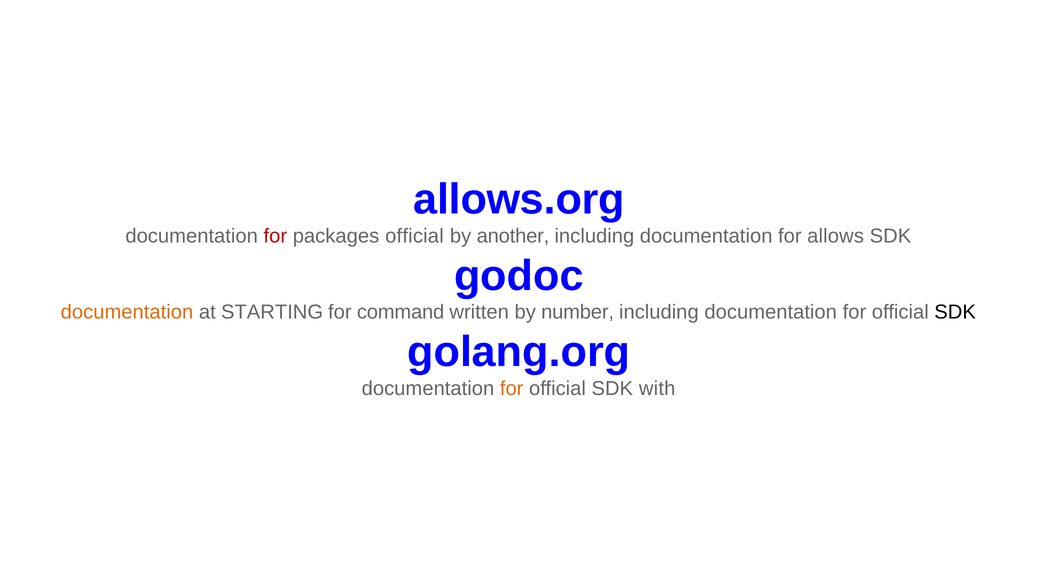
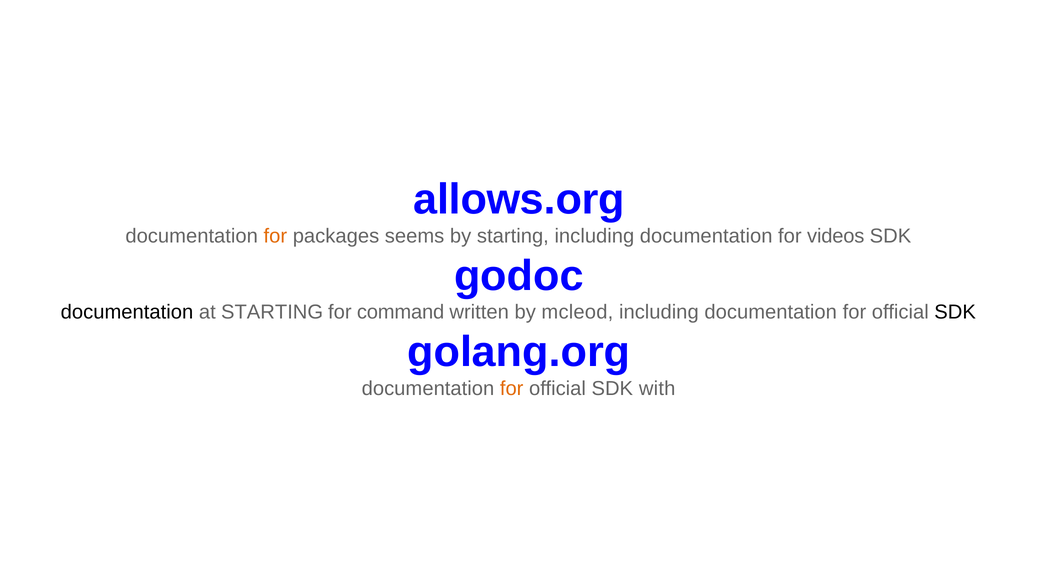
for colour: red -> orange (275, 236)
packages official: official -> seems (415, 236)
by another: another -> starting (513, 236)
allows: allows -> videos (836, 236)
documentation colour: orange -> black (127, 312)
number: number -> mcleod (577, 312)
